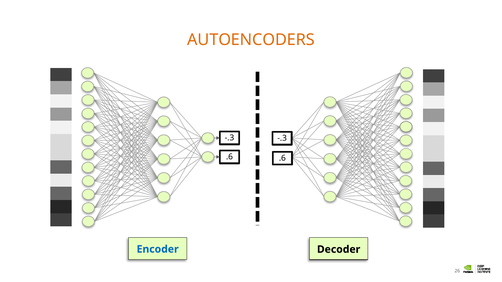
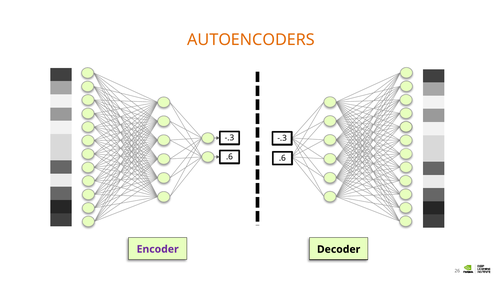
Encoder colour: blue -> purple (158, 250)
